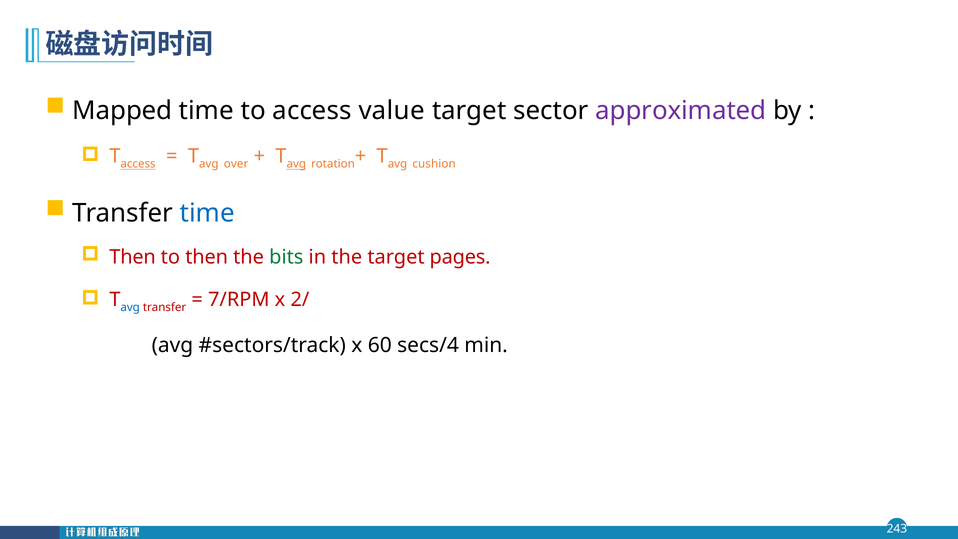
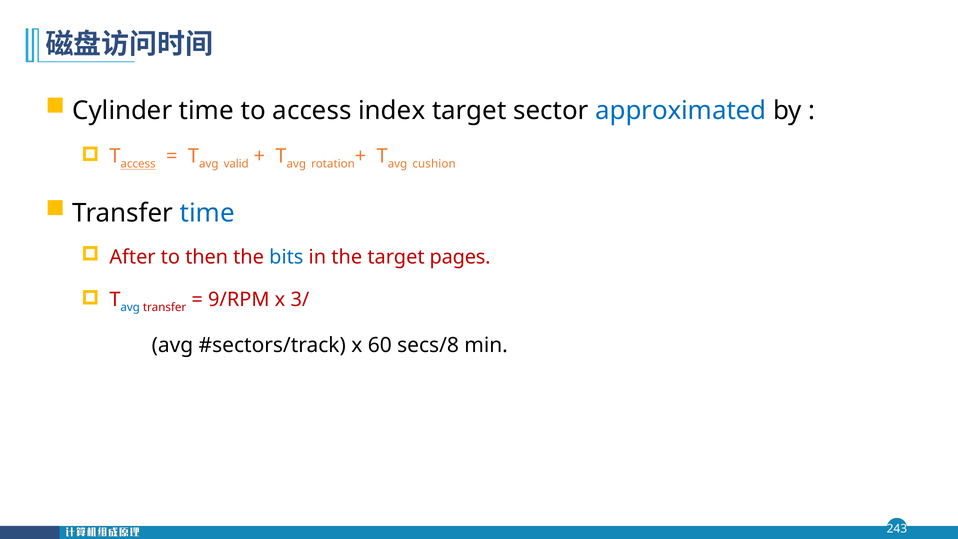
Mapped: Mapped -> Cylinder (122, 111)
value: value -> index (392, 111)
approximated colour: purple -> blue (681, 111)
over: over -> valid (236, 164)
avg underline: present -> none (296, 164)
Then: Then -> After (132, 257)
bits colour: green -> blue (286, 257)
7/RPM: 7/RPM -> 9/RPM (239, 300)
2/: 2/ -> 3/ (300, 300)
secs/4: secs/4 -> secs/8 (428, 345)
